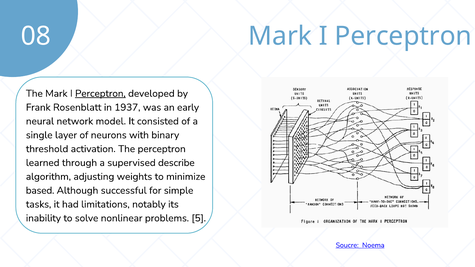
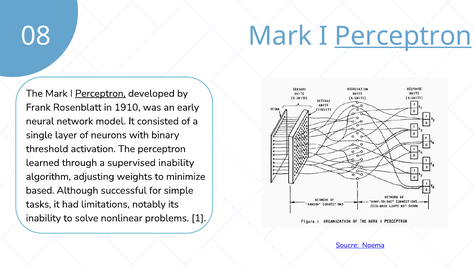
Perceptron underline: none -> present (403, 36)
1937: 1937 -> 1910 (127, 107)
supervised describe: describe -> inability (176, 163)
5: 5 -> 1 (199, 218)
